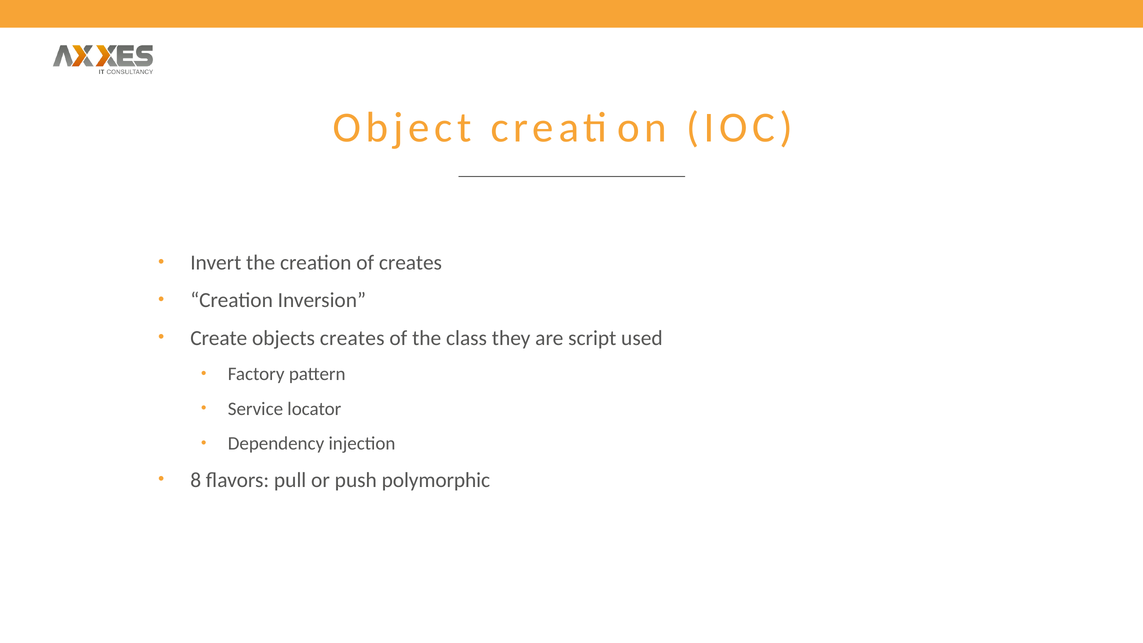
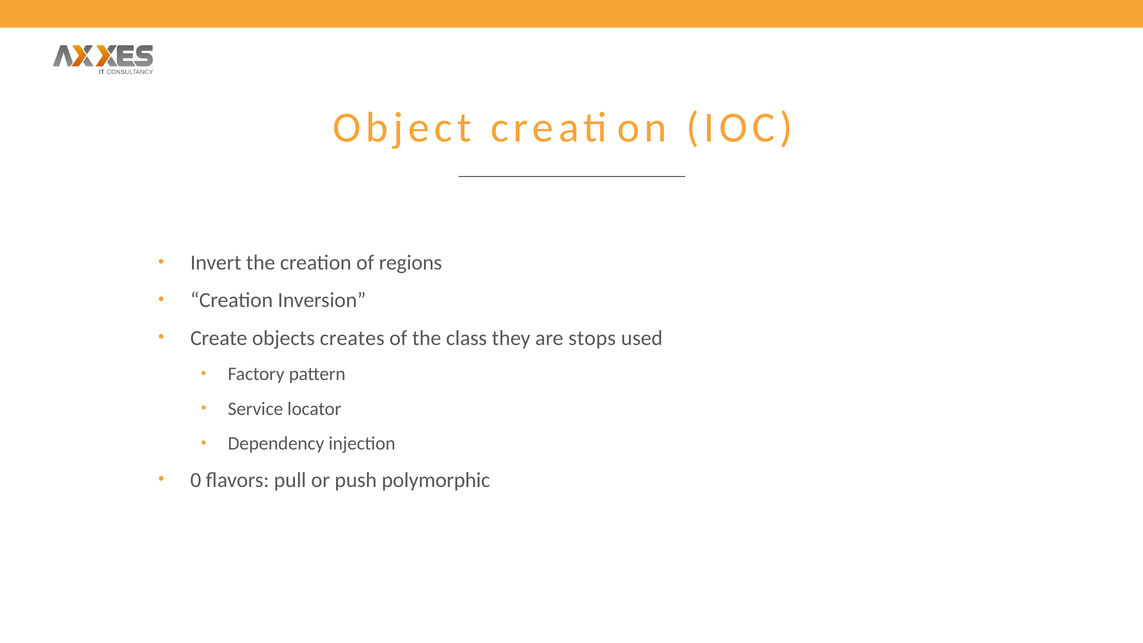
of creates: creates -> regions (410, 263)
script: script -> stops (592, 338)
8: 8 -> 0 (196, 480)
